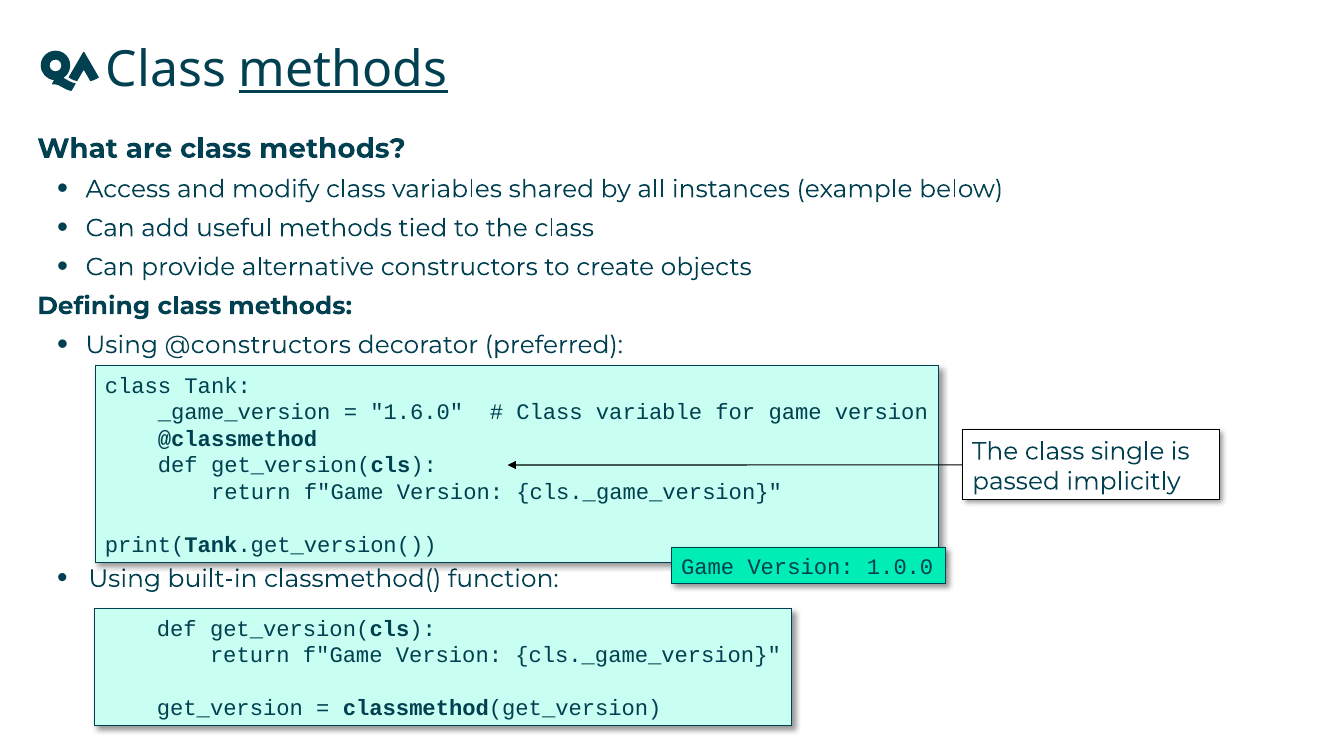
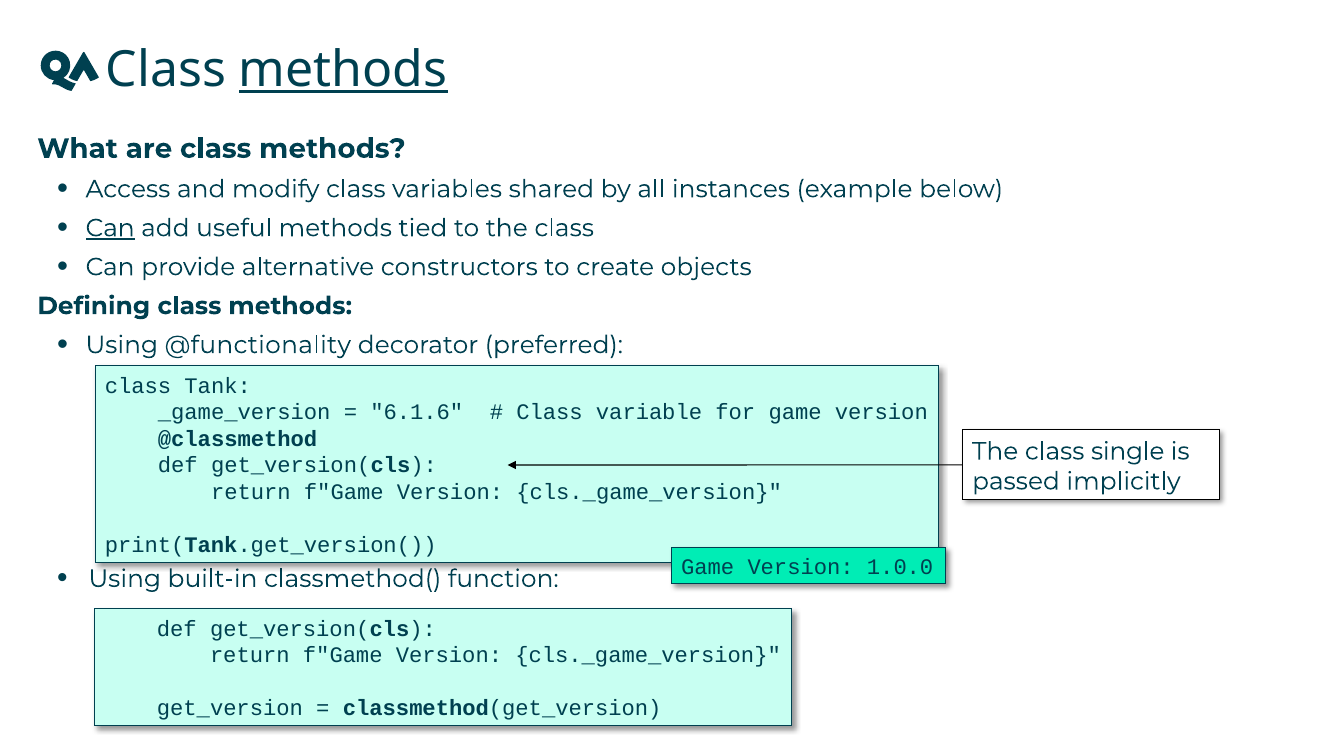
Can underline: none -> present (110, 228)
@constructors: @constructors -> @functionality (258, 345)
1.6.0: 1.6.0 -> 6.1.6 (417, 412)
